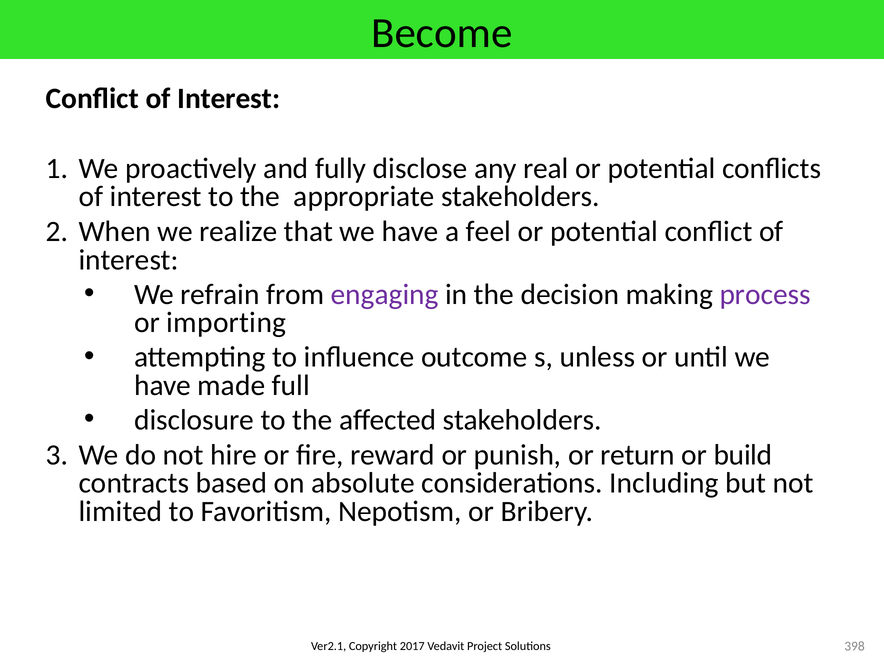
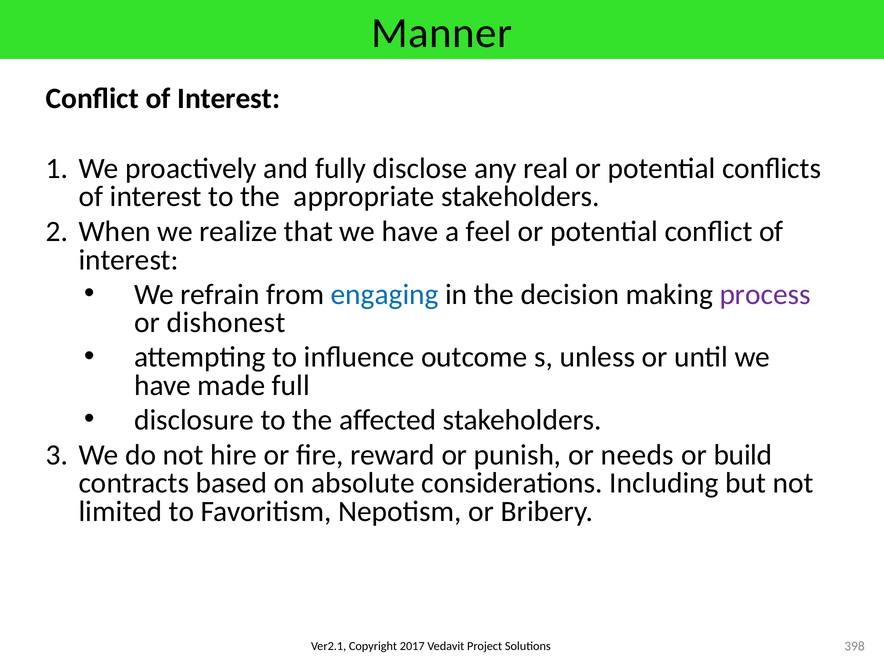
Become: Become -> Manner (442, 33)
engaging colour: purple -> blue (385, 294)
importing: importing -> dishonest (226, 323)
return: return -> needs (637, 455)
